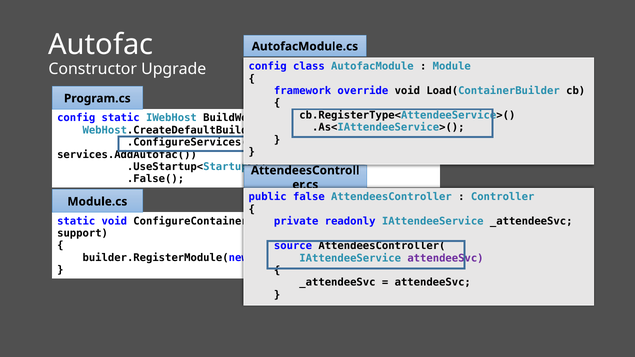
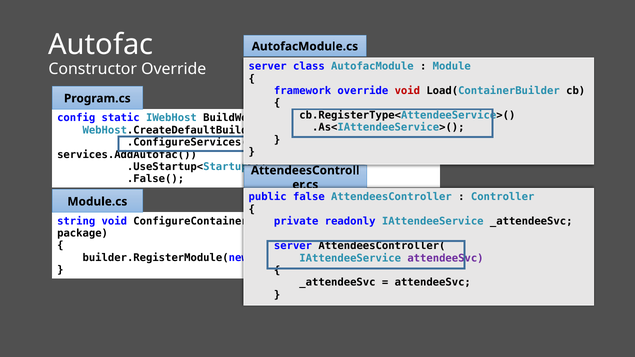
config: config -> server (268, 66)
Constructor Upgrade: Upgrade -> Override (174, 69)
void colour: black -> red (407, 91)
static: static -> string (76, 221)
support: support -> package (83, 233)
source: source -> server (293, 246)
